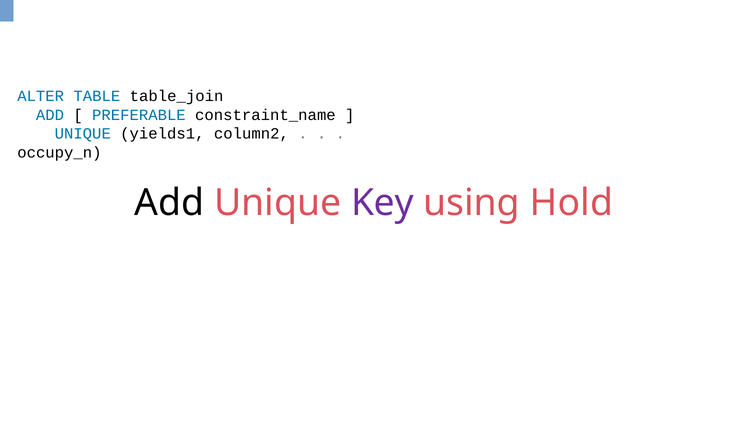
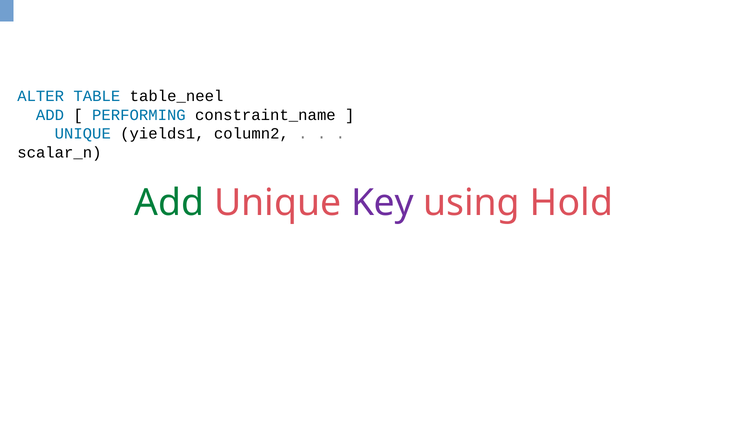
table_join: table_join -> table_neel (177, 96)
PREFERABLE: PREFERABLE -> PERFORMING (139, 115)
occupy_n: occupy_n -> scalar_n (59, 152)
Add colour: black -> green (169, 203)
